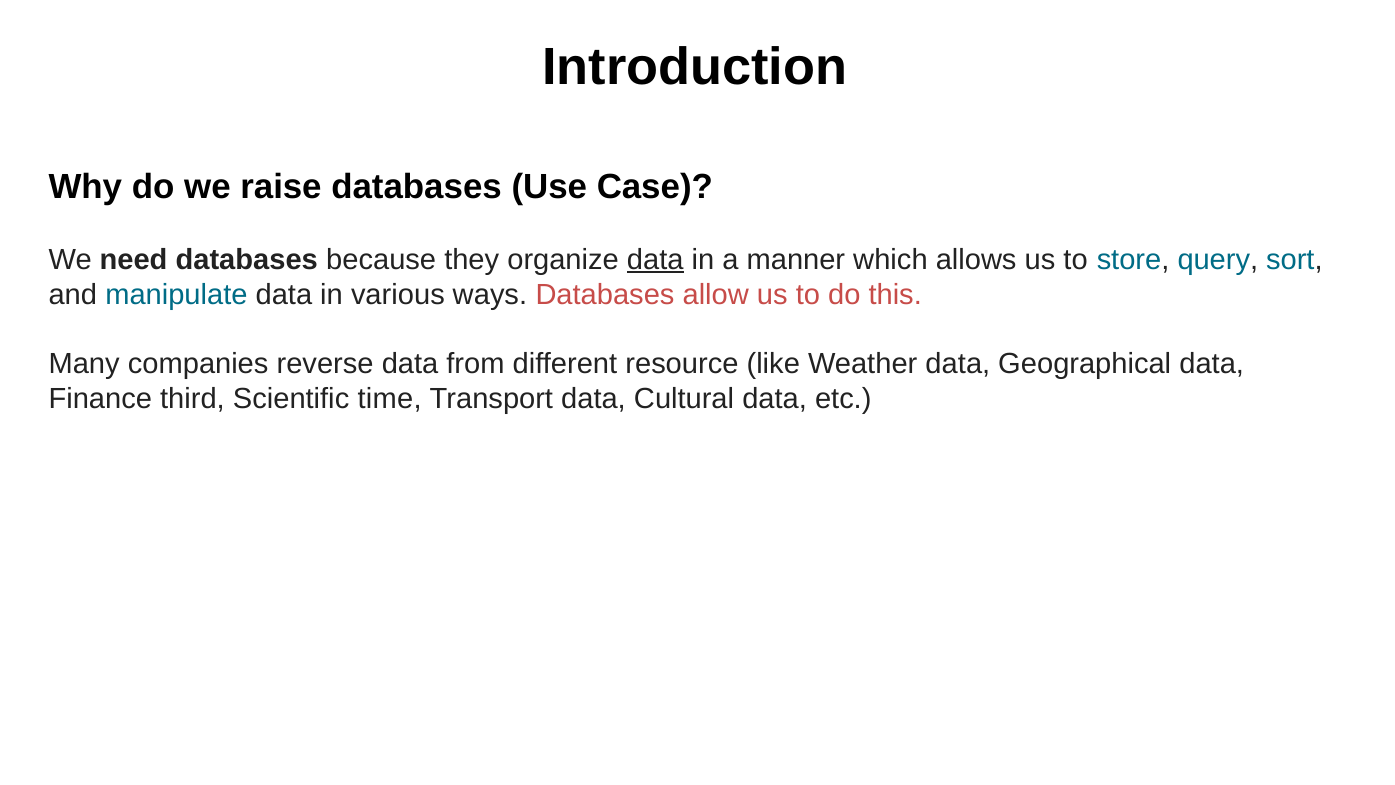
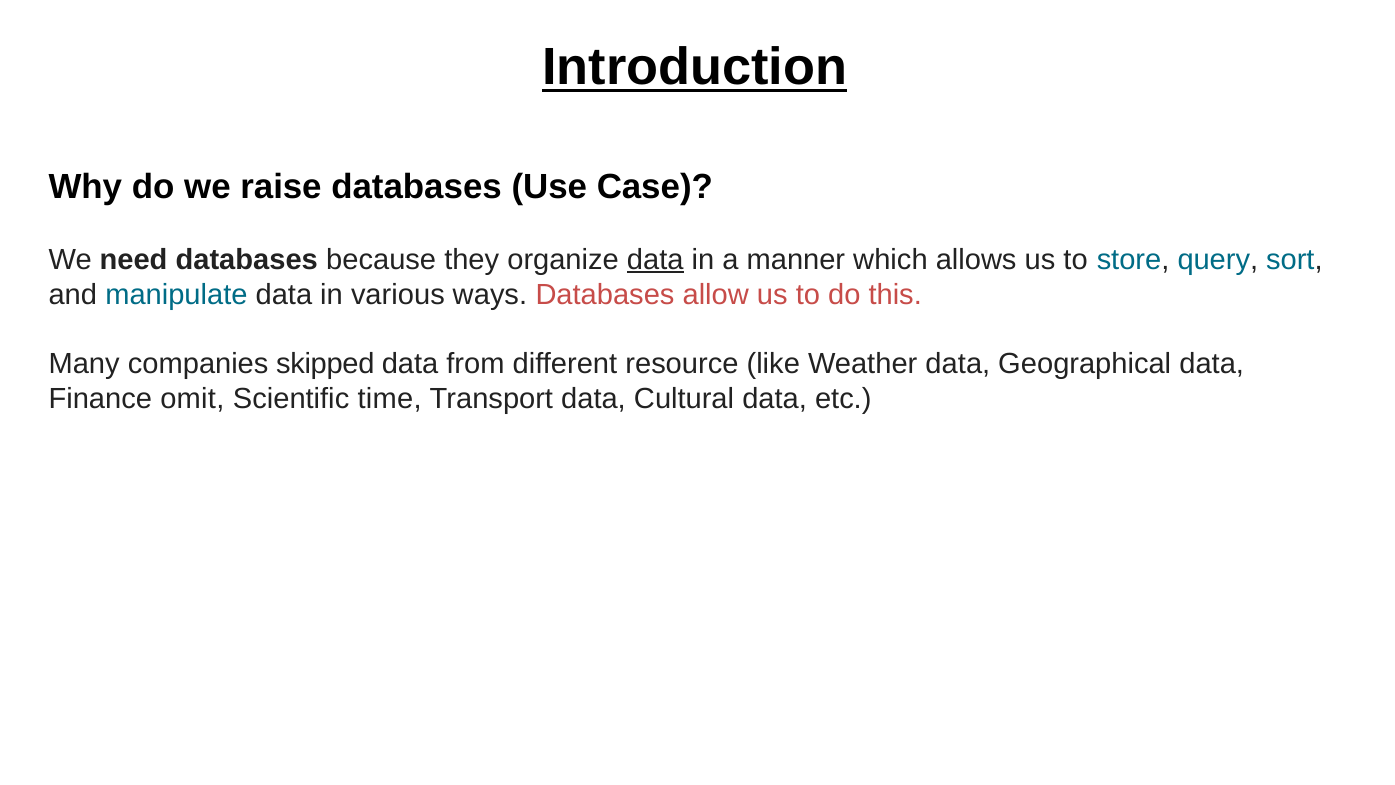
Introduction underline: none -> present (695, 68)
reverse: reverse -> skipped (325, 364)
third: third -> omit (192, 399)
